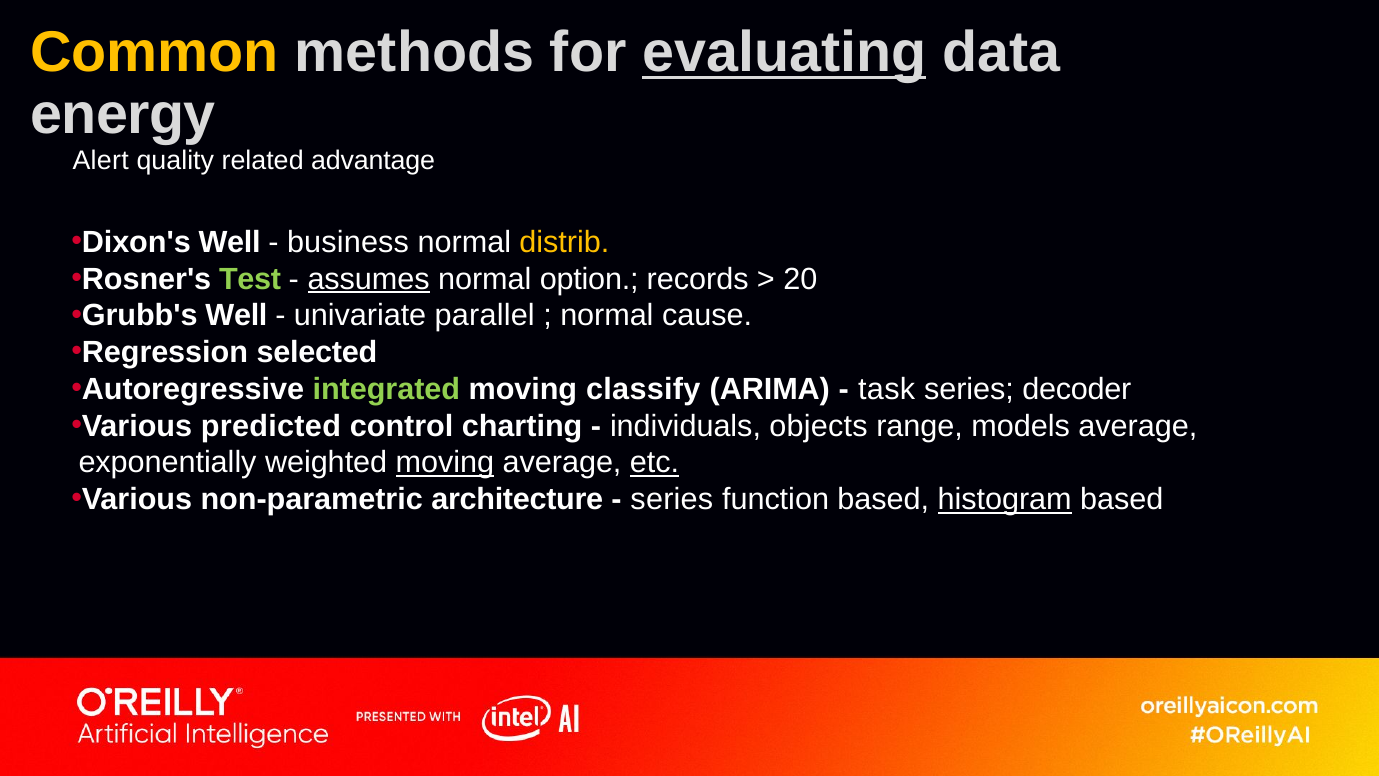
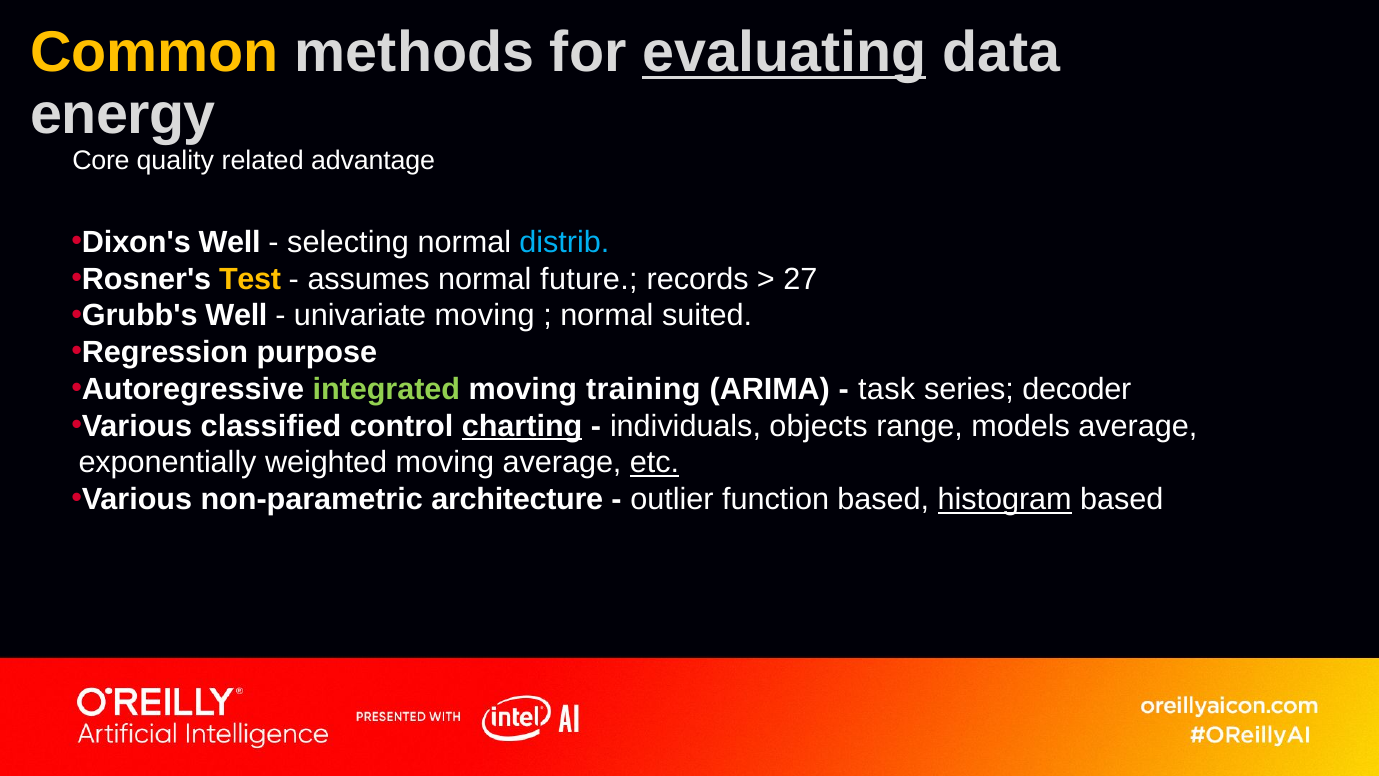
Alert: Alert -> Core (101, 161)
business: business -> selecting (348, 242)
distrib colour: yellow -> light blue (564, 242)
Test colour: light green -> yellow (250, 279)
assumes underline: present -> none (369, 279)
option: option -> future (589, 279)
20: 20 -> 27 (800, 279)
univariate parallel: parallel -> moving (485, 316)
cause: cause -> suited (707, 316)
selected: selected -> purpose (317, 352)
classify: classify -> training (643, 389)
predicted: predicted -> classified (271, 426)
charting underline: none -> present (522, 426)
moving underline: present -> none (445, 463)
series: series -> outlier (672, 499)
